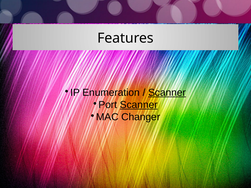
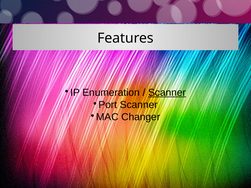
Scanner underline: present -> none (139, 105)
